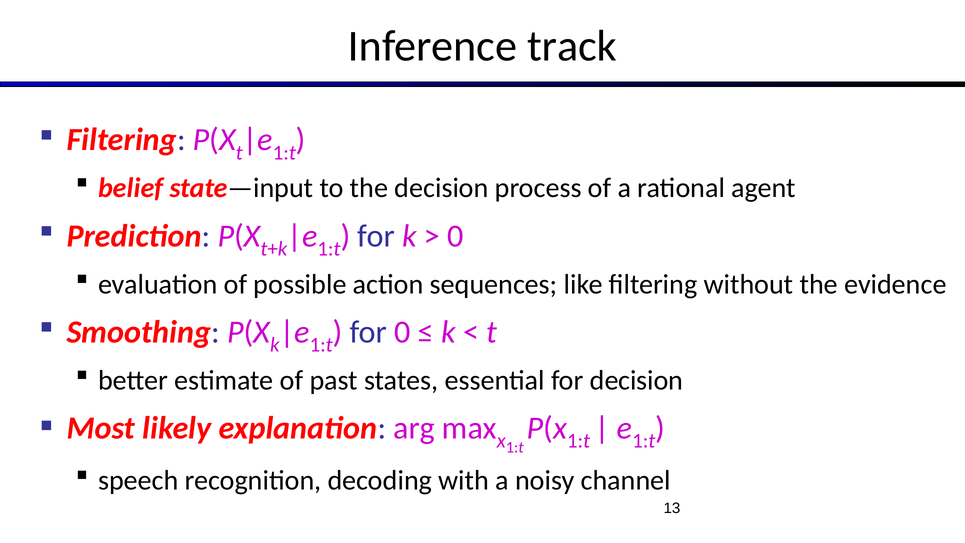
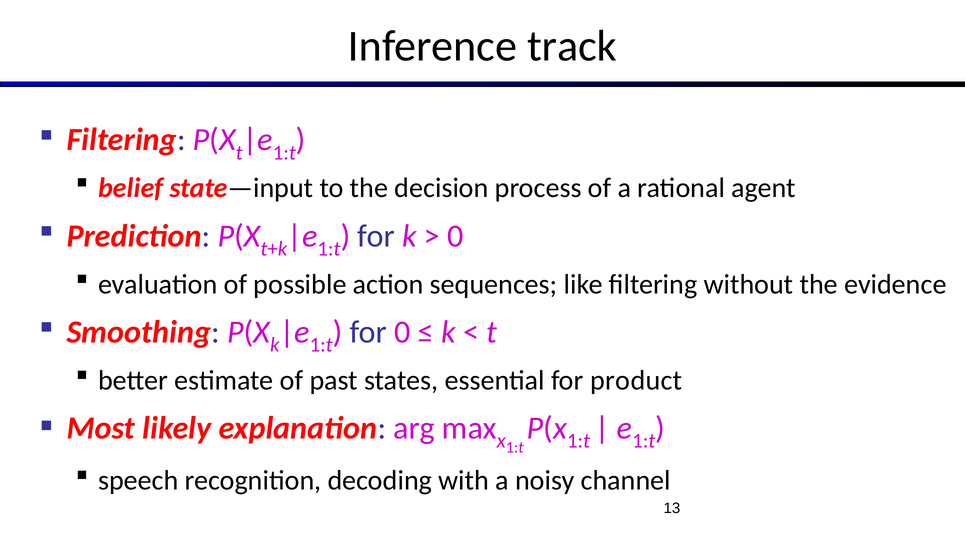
for decision: decision -> product (636, 380)
